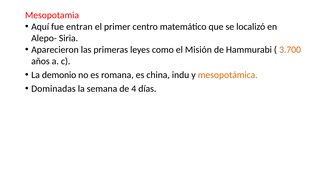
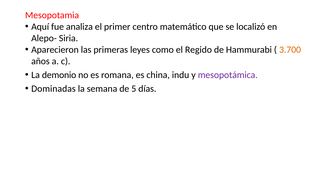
entran: entran -> analiza (79, 27)
Misión: Misión -> Regido (198, 50)
mesopotámica colour: orange -> purple (228, 75)
4: 4 -> 5 (134, 89)
